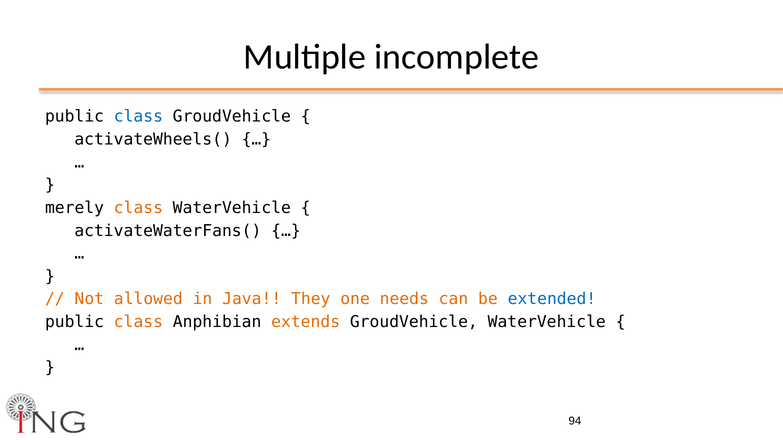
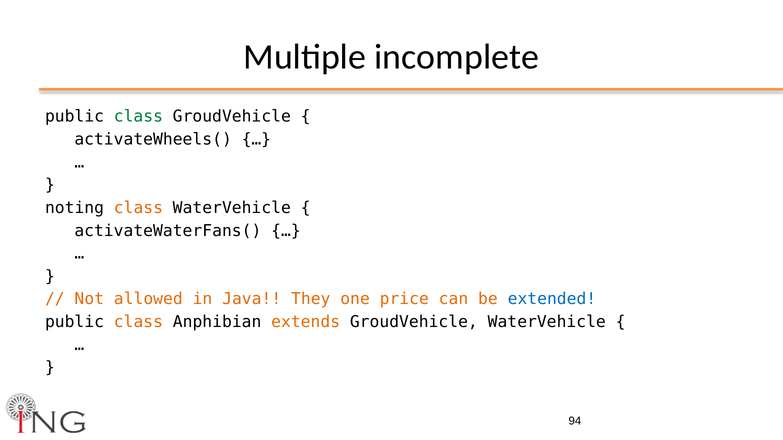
class colour: blue -> green (138, 117)
merely: merely -> noting (75, 208)
needs: needs -> price (404, 299)
